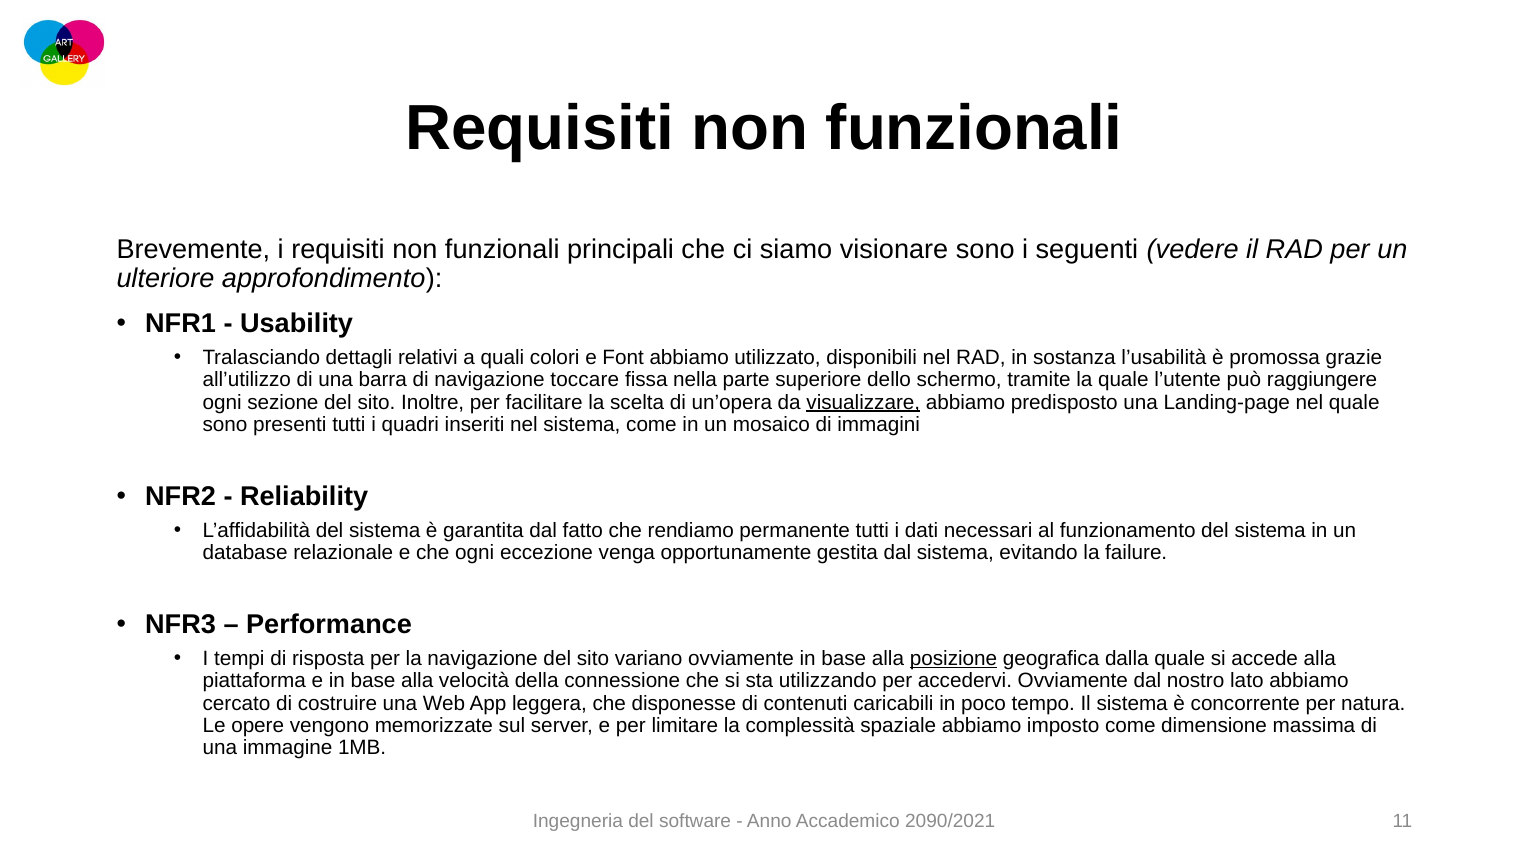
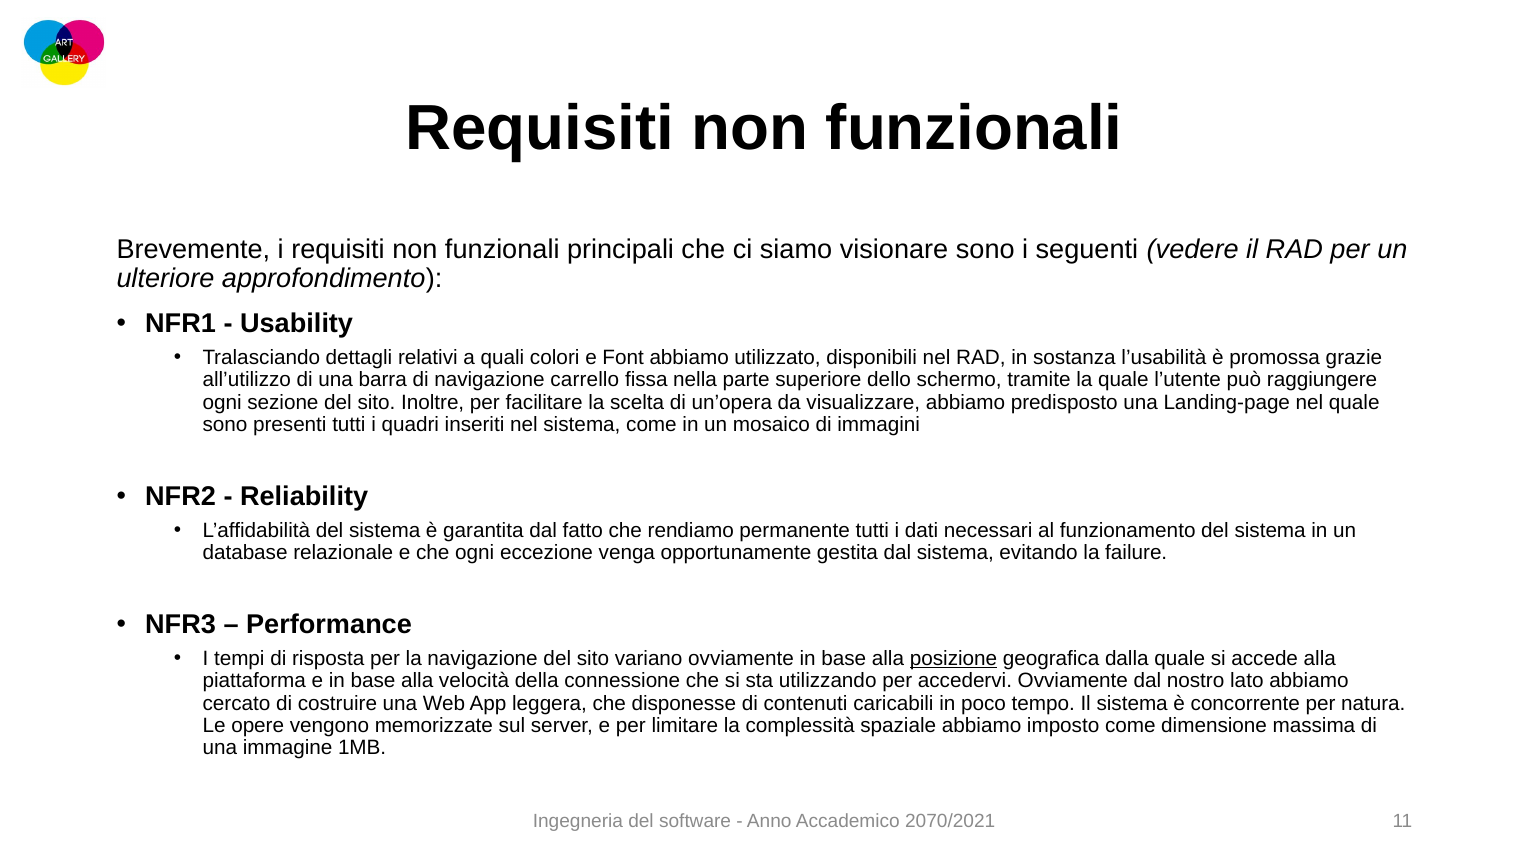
toccare: toccare -> carrello (585, 380)
visualizzare underline: present -> none (863, 402)
2090/2021: 2090/2021 -> 2070/2021 (950, 821)
